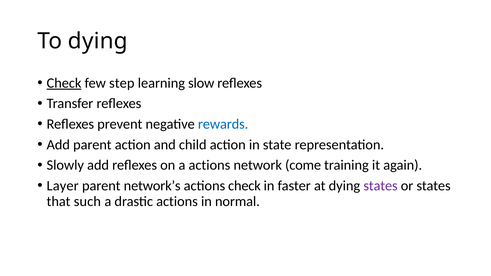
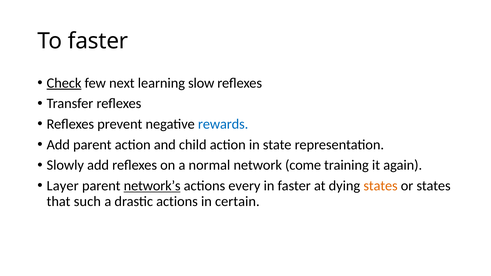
To dying: dying -> faster (98, 41)
step: step -> next (122, 83)
a actions: actions -> normal (209, 165)
network’s underline: none -> present (152, 186)
actions check: check -> every (244, 186)
states colour: purple -> orange (381, 186)
normal: normal -> certain (237, 201)
